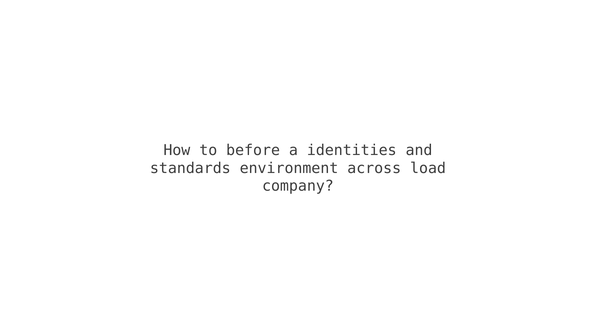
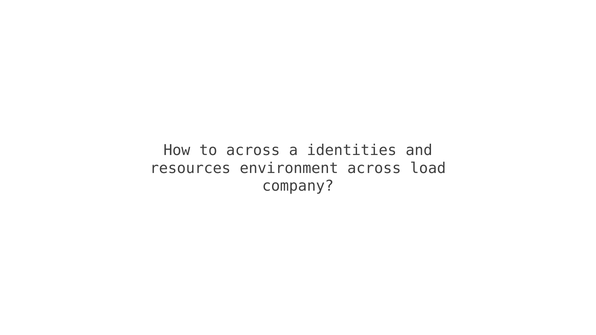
to before: before -> across (253, 150)
standards: standards -> resources (190, 168)
